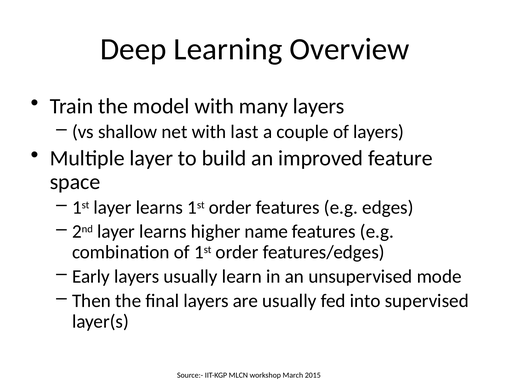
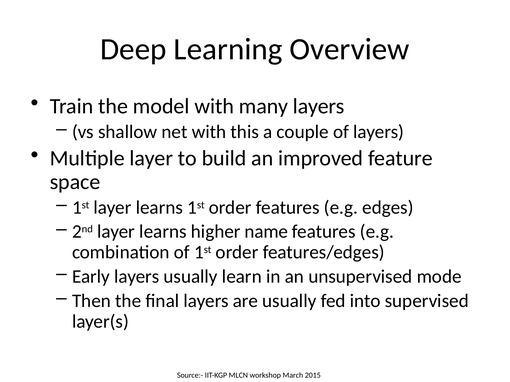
last: last -> this (245, 132)
